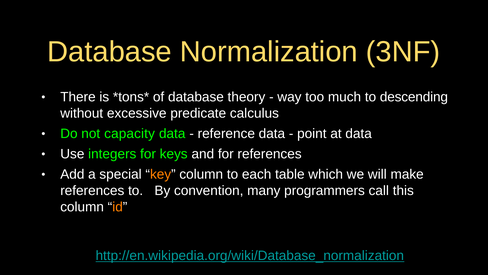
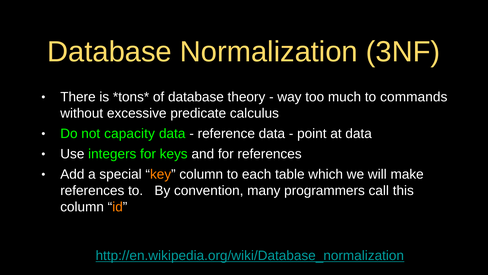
descending: descending -> commands (414, 97)
